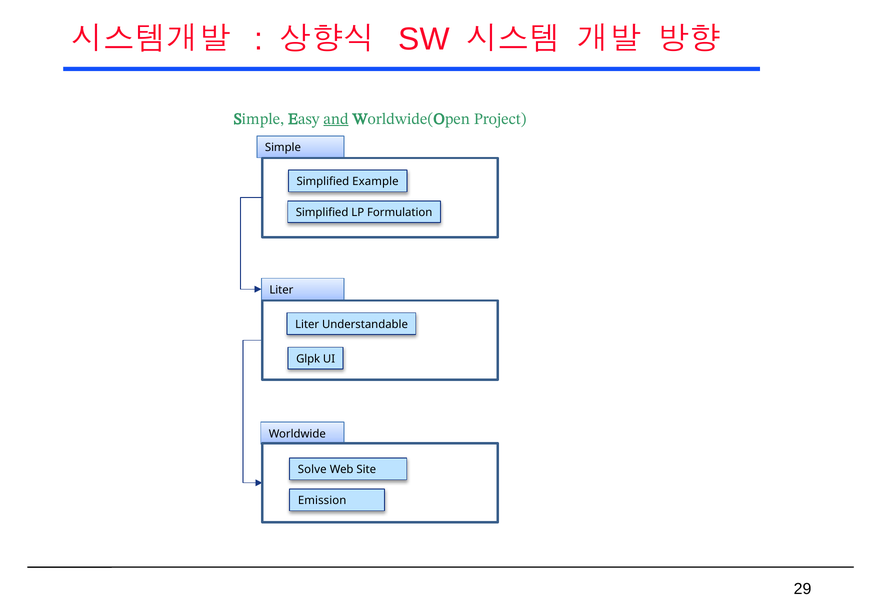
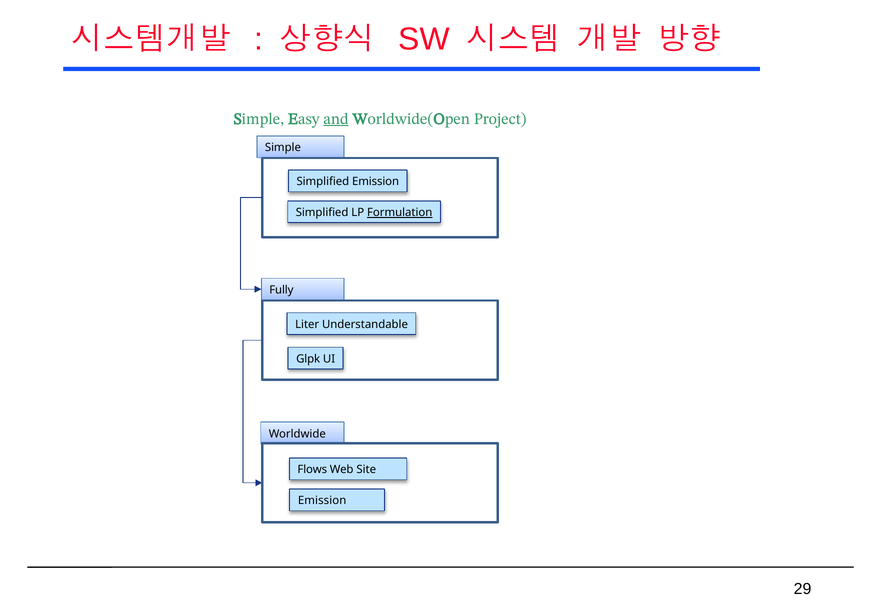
Simplified Example: Example -> Emission (376, 182)
Formulation underline: none -> present (400, 212)
Liter: Liter -> Fully (281, 290)
Solve: Solve -> Flows (312, 470)
